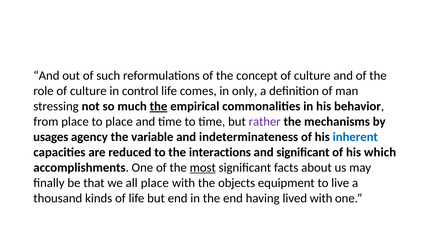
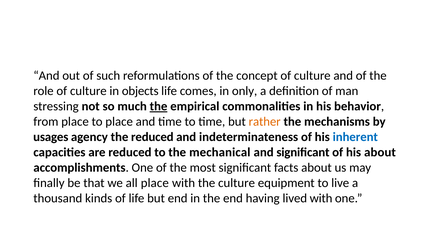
control: control -> objects (140, 91)
rather colour: purple -> orange (265, 122)
the variable: variable -> reduced (152, 137)
interactions: interactions -> mechanical (220, 152)
his which: which -> about (380, 152)
most underline: present -> none (203, 168)
the objects: objects -> culture (237, 183)
